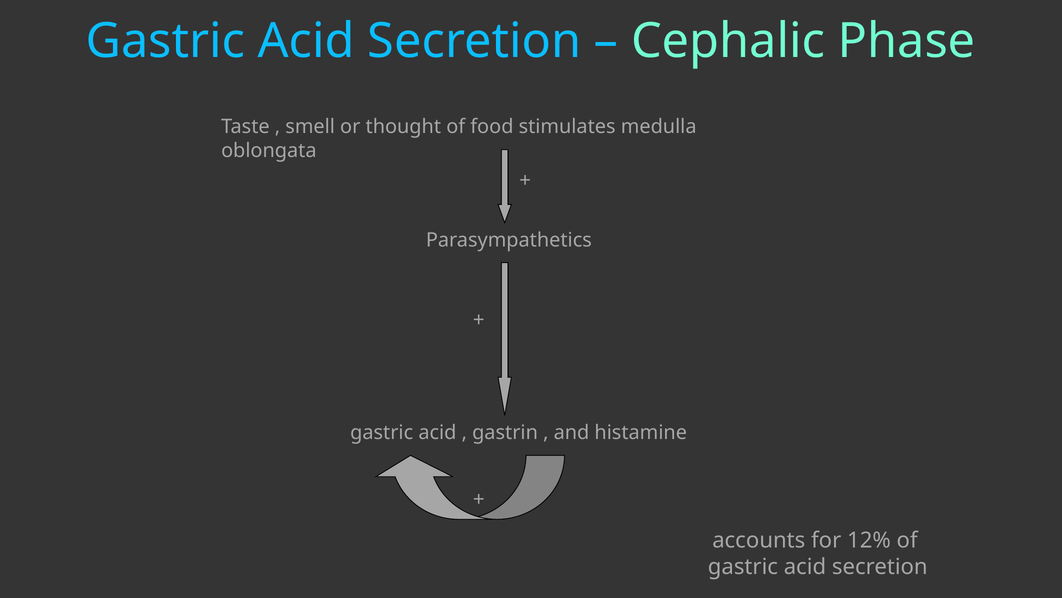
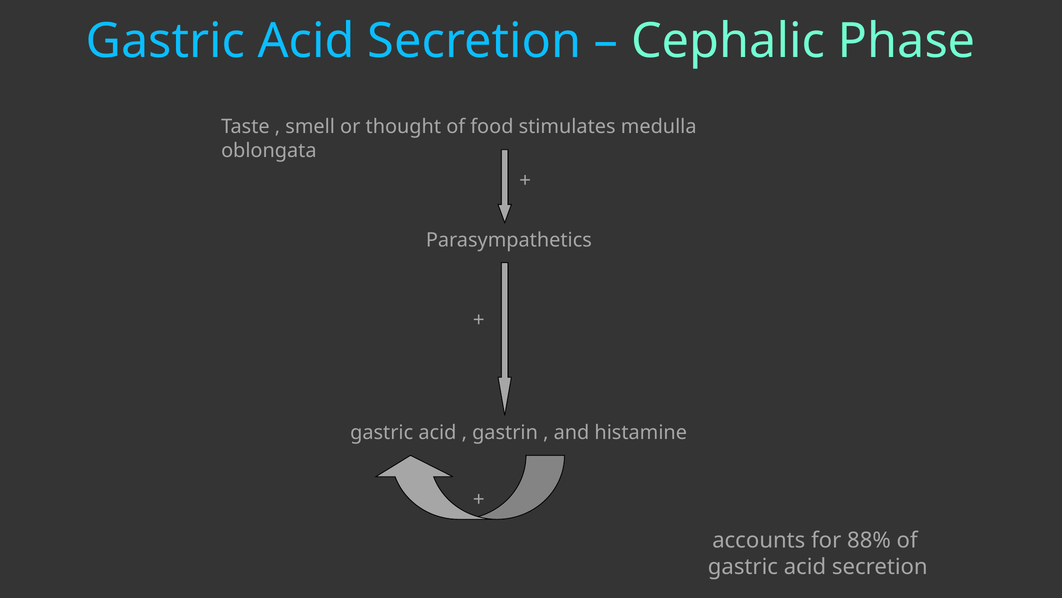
12%: 12% -> 88% (869, 540)
